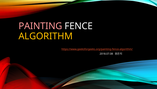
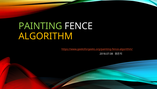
PAINTING colour: pink -> light green (40, 26)
